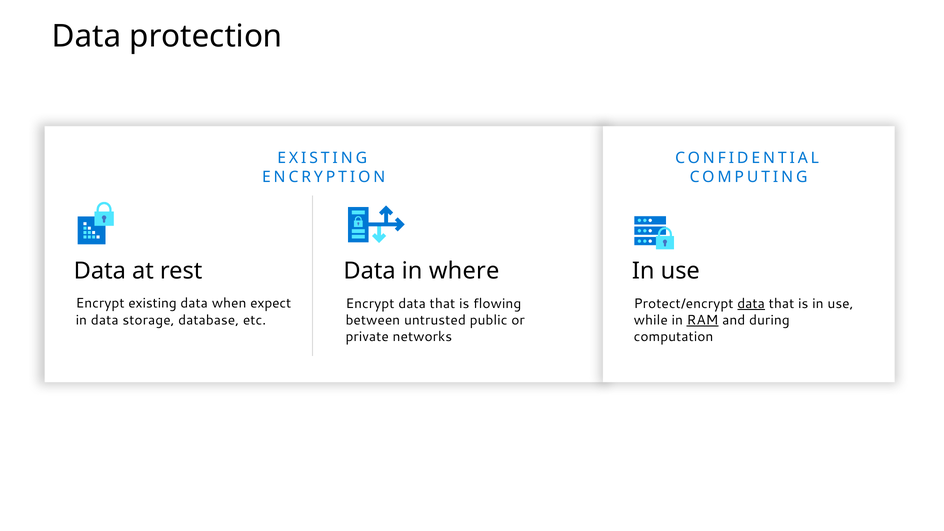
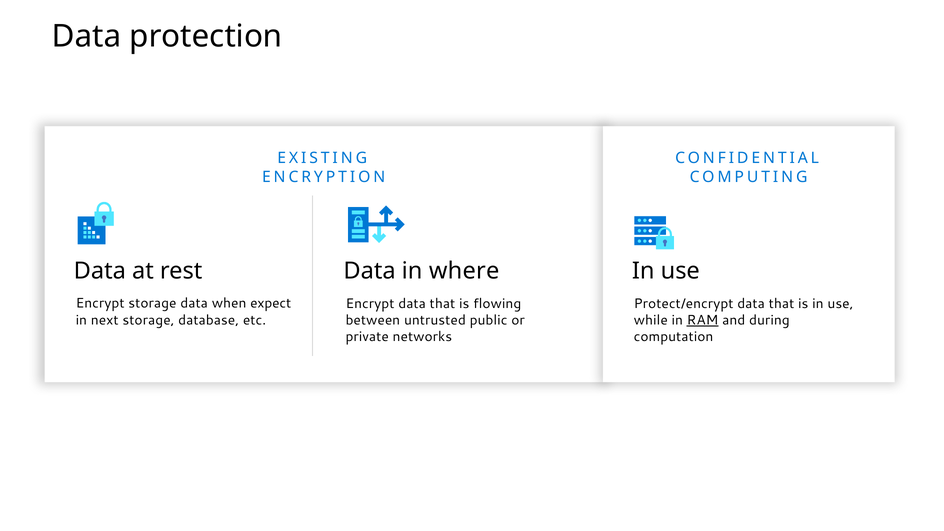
Encrypt existing: existing -> storage (152, 303)
data underline: present -> none (751, 303)
in data: data -> next (105, 320)
